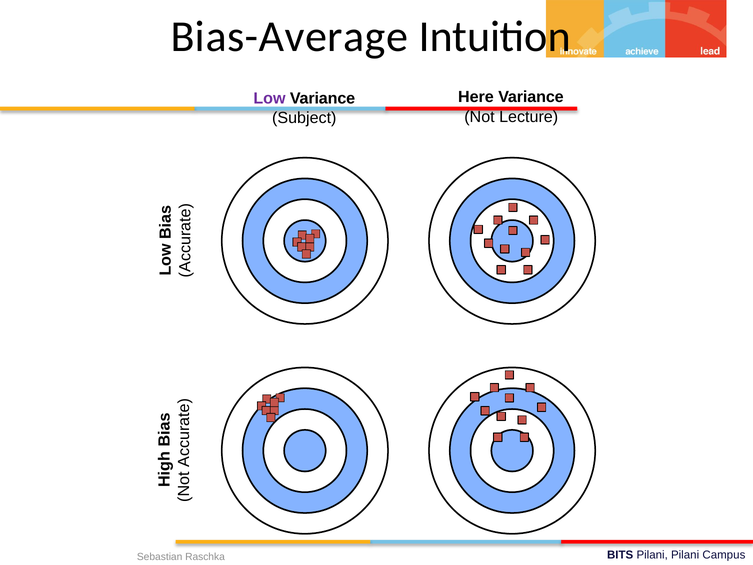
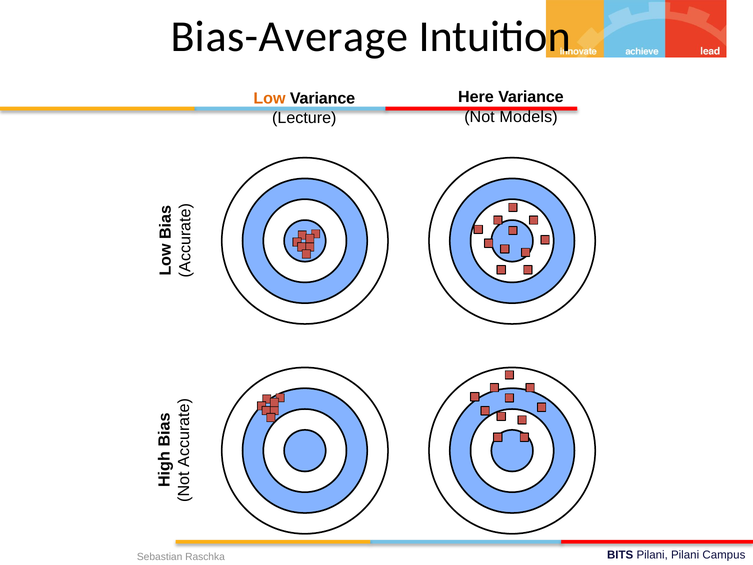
Low colour: purple -> orange (269, 98)
Lecture: Lecture -> Models (529, 117)
Subject: Subject -> Lecture (304, 118)
